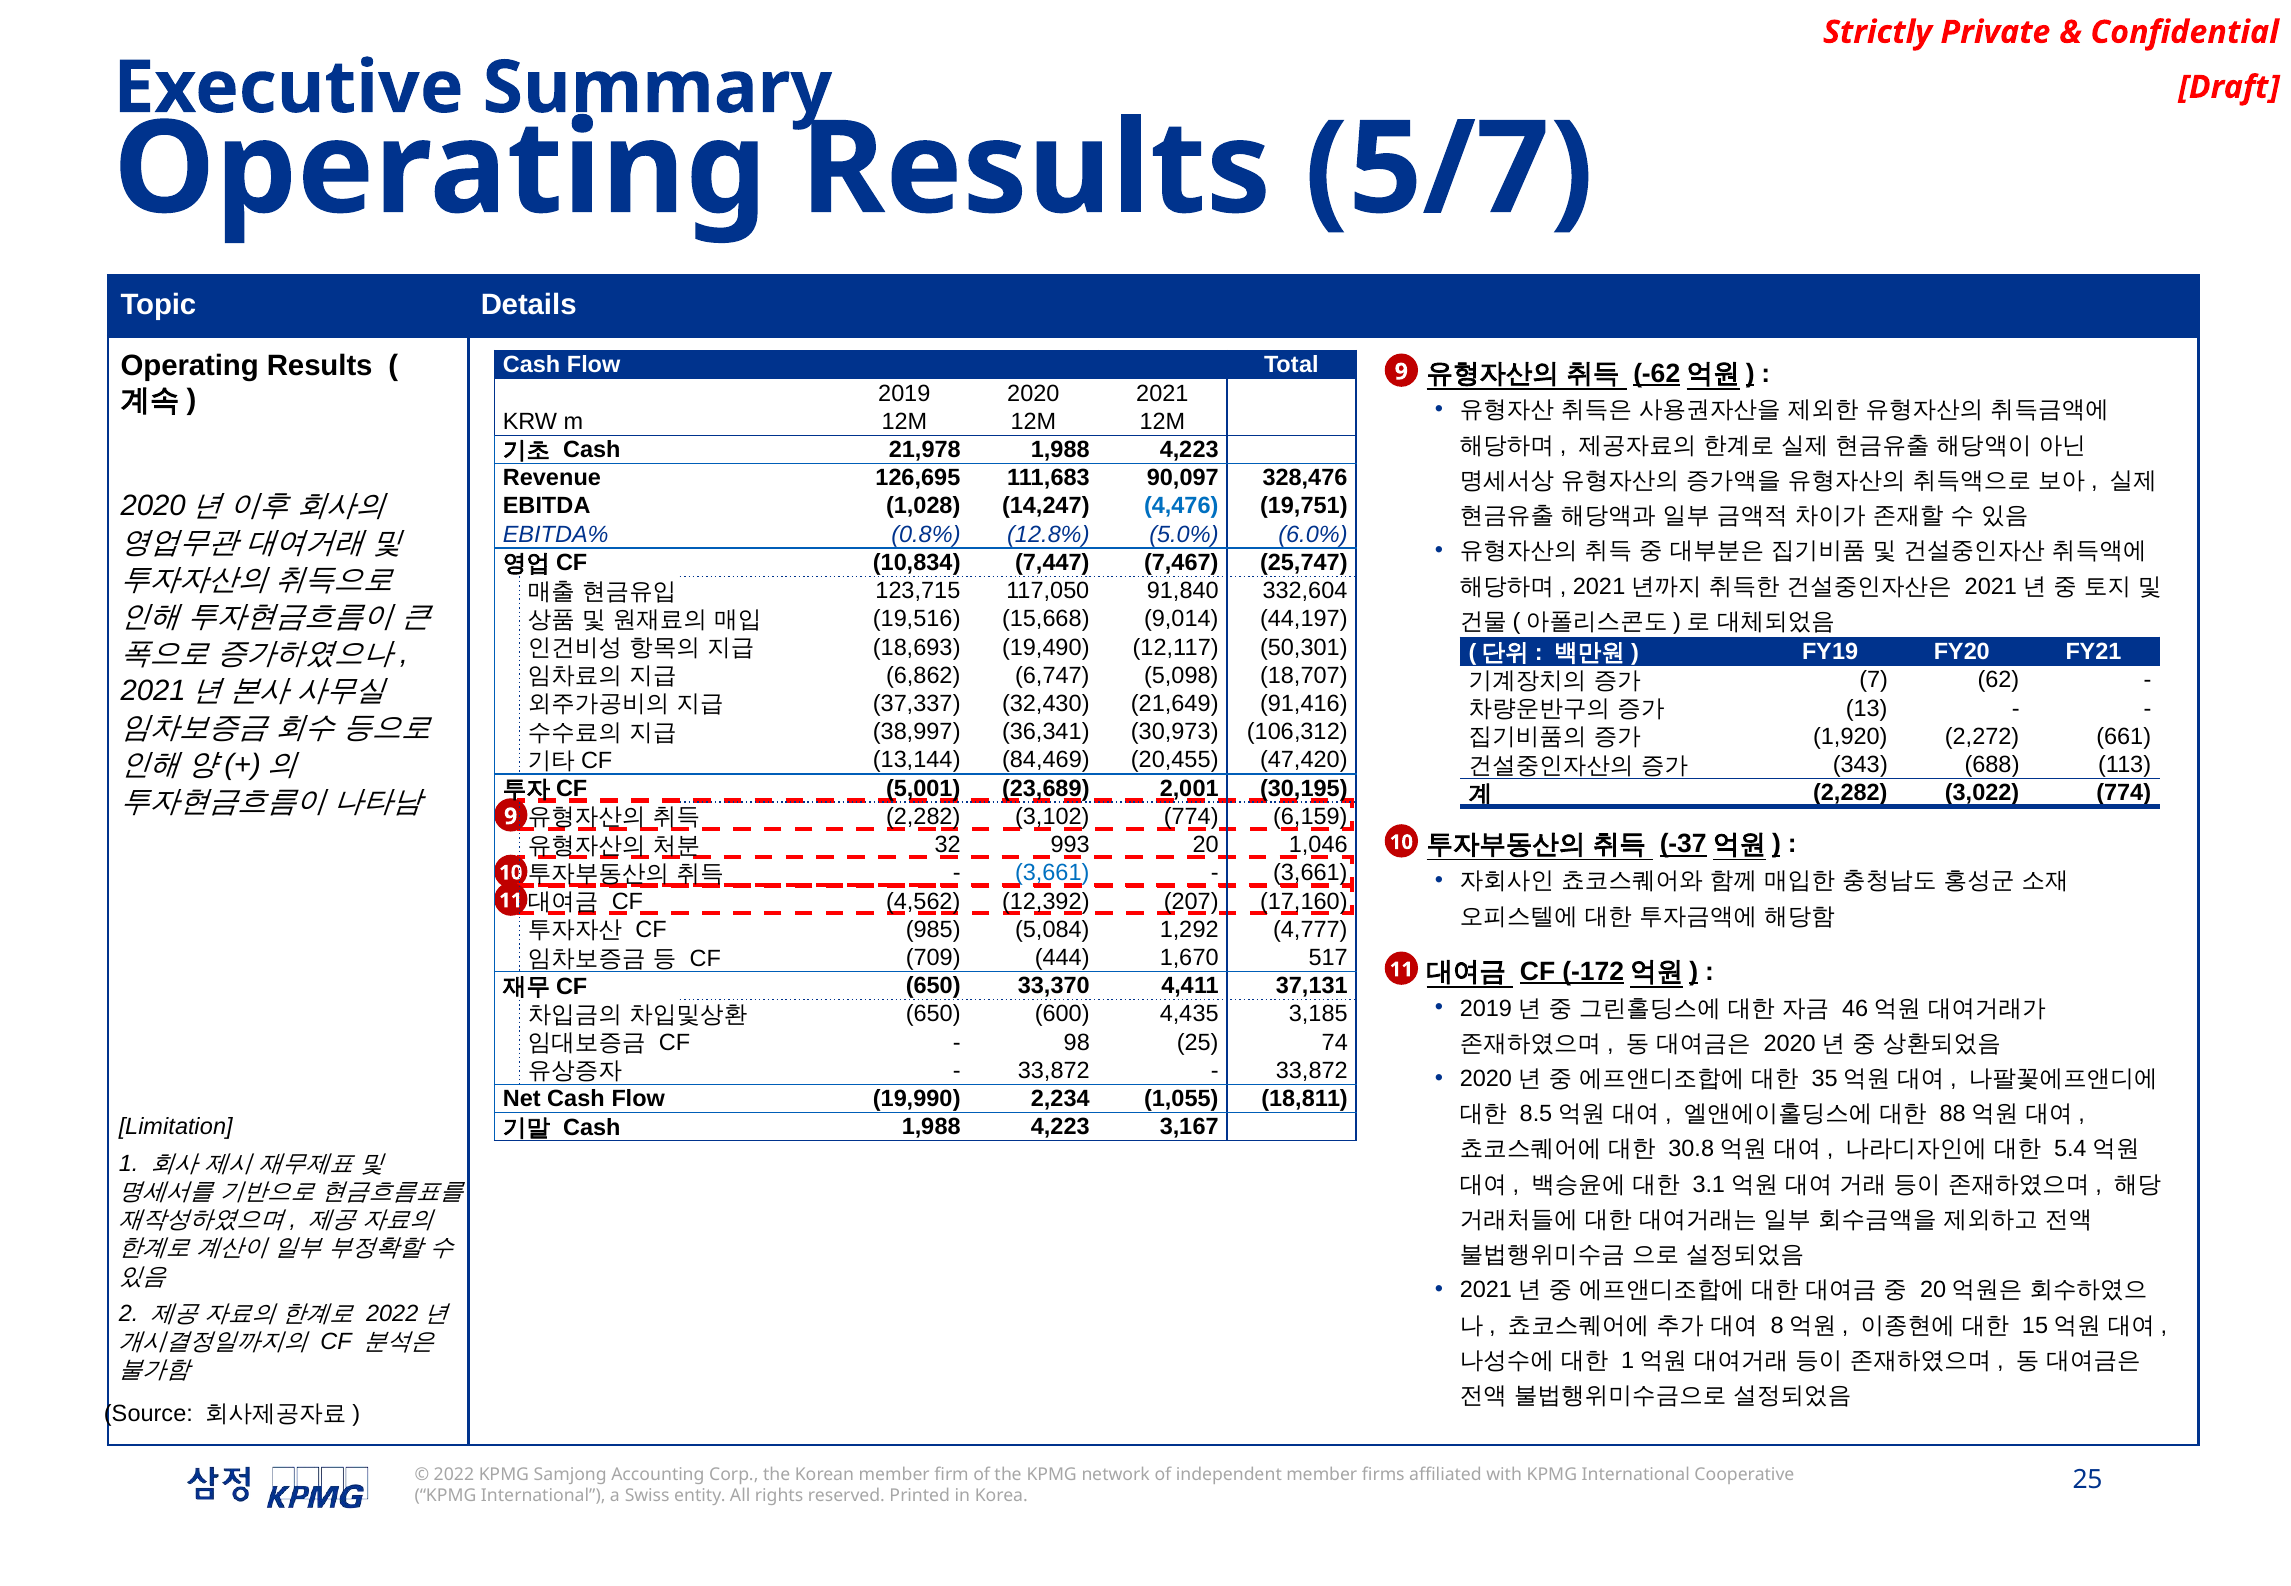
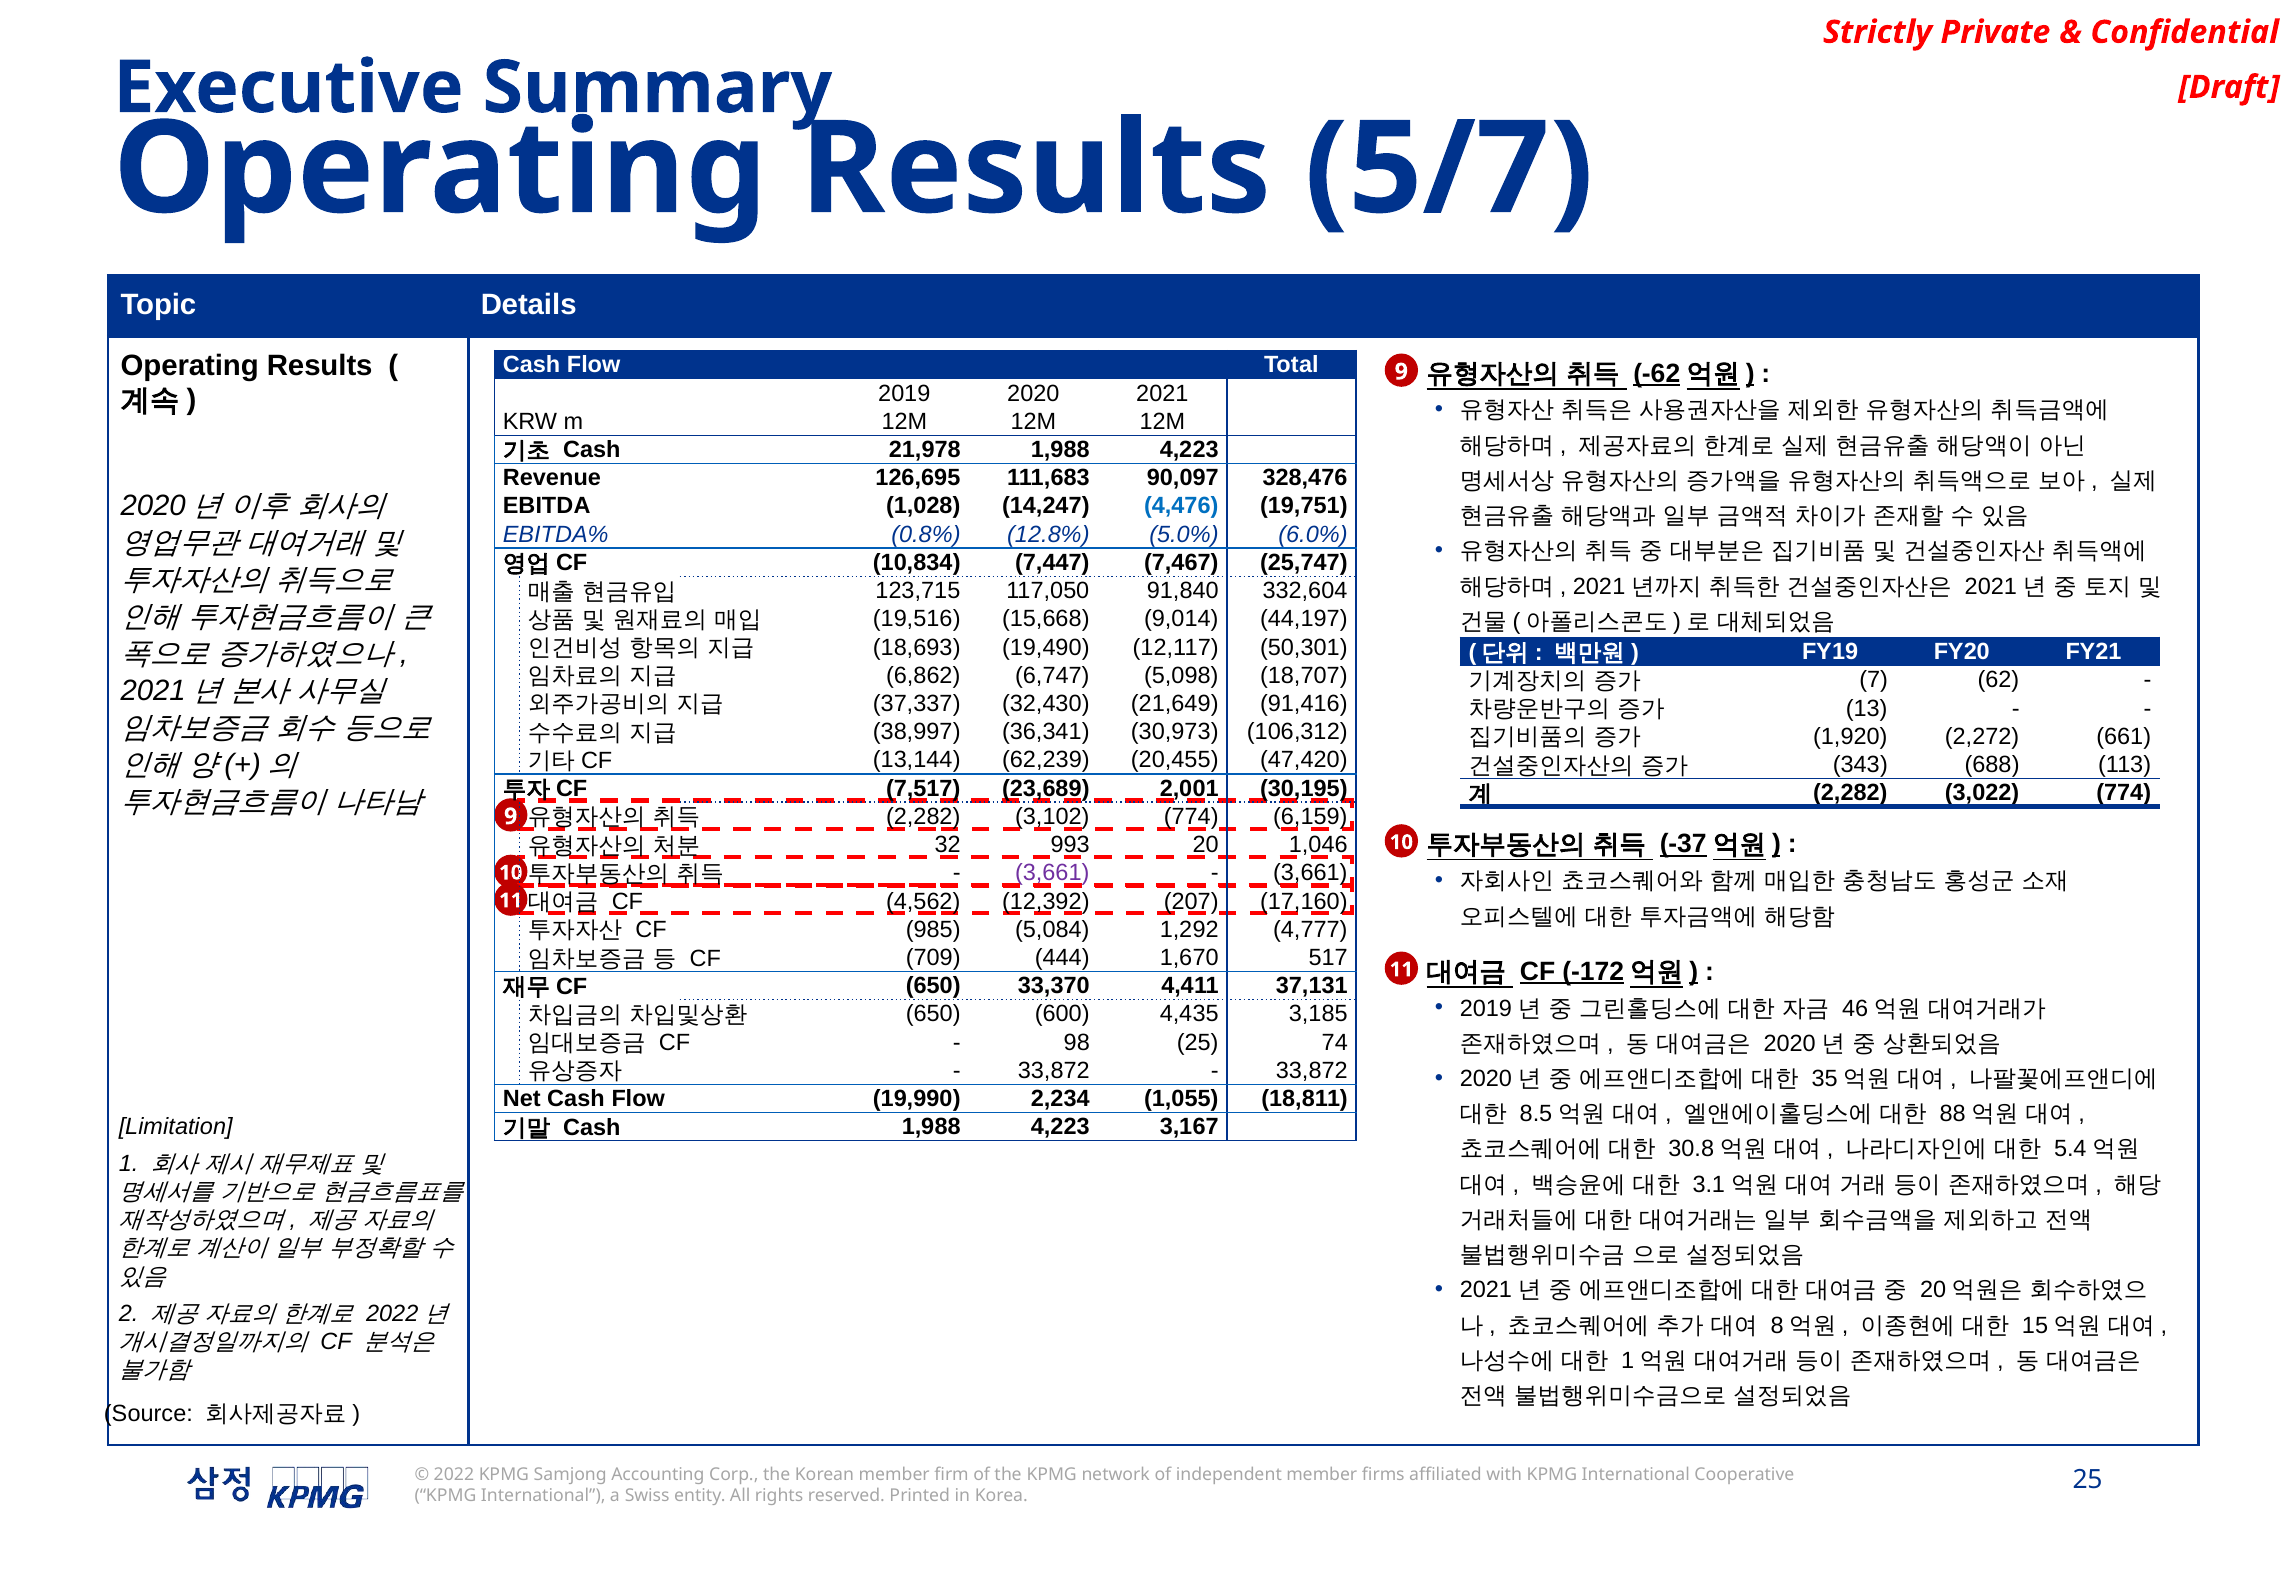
84,469: 84,469 -> 62,239 (1046, 760)
5,001: 5,001 -> 7,517 (923, 788)
3,661 colour: blue -> purple (1052, 873)
